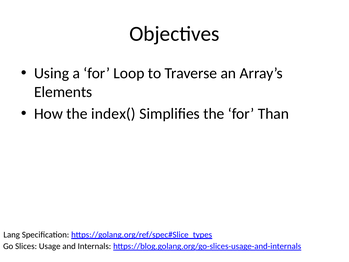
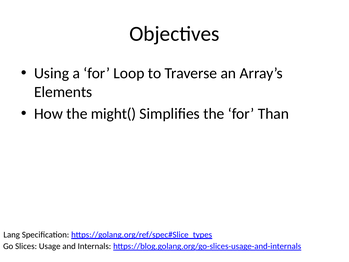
index(: index( -> might( (114, 114)
